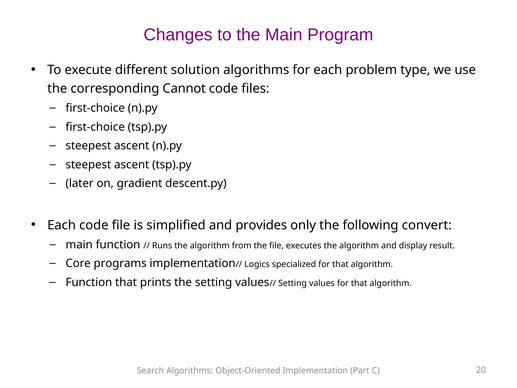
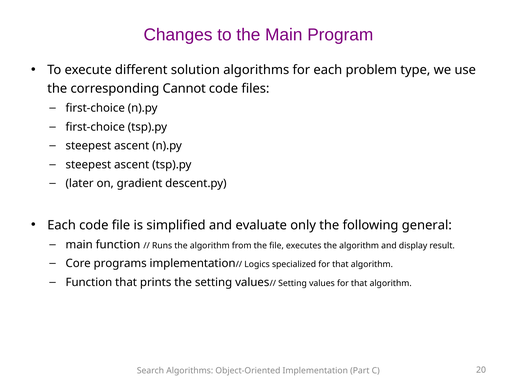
provides: provides -> evaluate (261, 225)
convert: convert -> general (427, 225)
